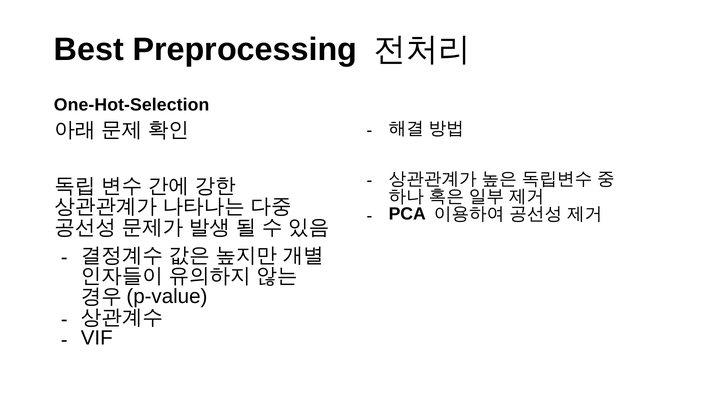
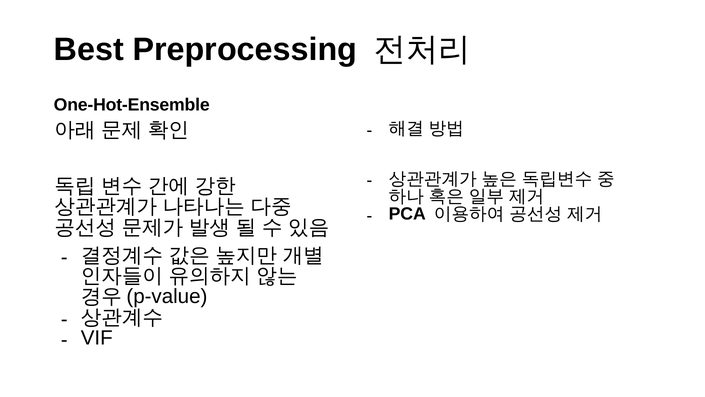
One-Hot-Selection: One-Hot-Selection -> One-Hot-Ensemble (132, 105)
